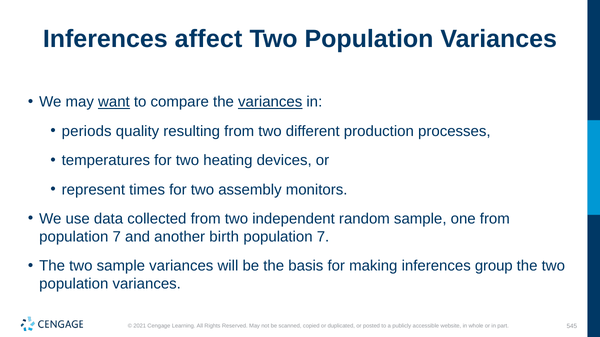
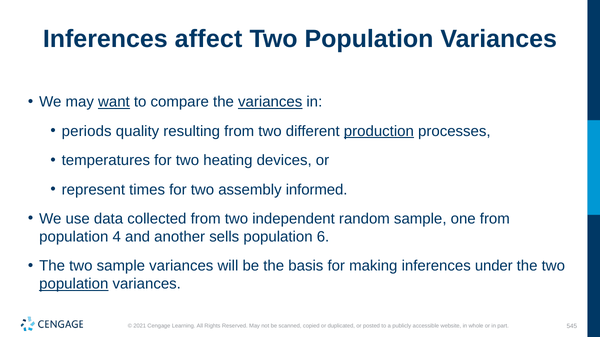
production underline: none -> present (379, 131)
monitors: monitors -> informed (317, 190)
7: 7 -> 4 (117, 237)
birth: birth -> sells (224, 237)
7: 7 -> 6 (323, 237)
group: group -> under (494, 266)
population underline: none -> present (74, 284)
